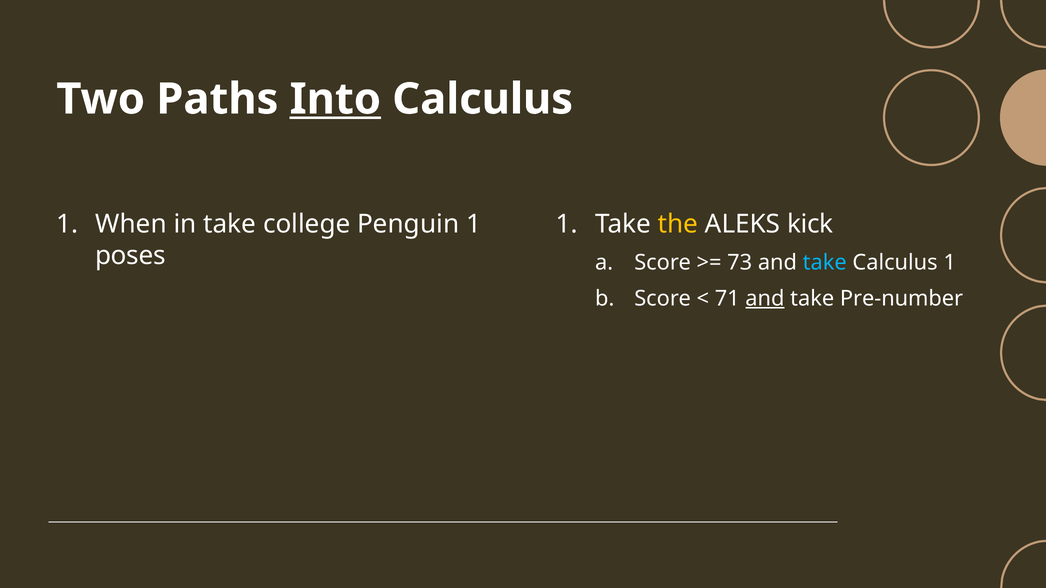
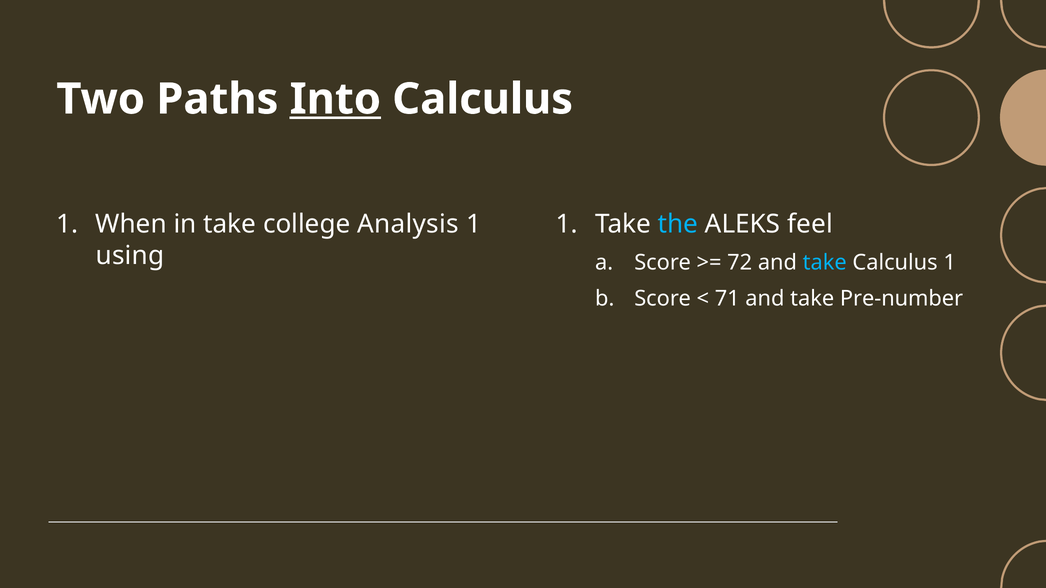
the colour: yellow -> light blue (678, 224)
kick: kick -> feel (810, 224)
Penguin: Penguin -> Analysis (408, 224)
poses: poses -> using (130, 256)
73: 73 -> 72 (740, 263)
and underline: present -> none (765, 299)
